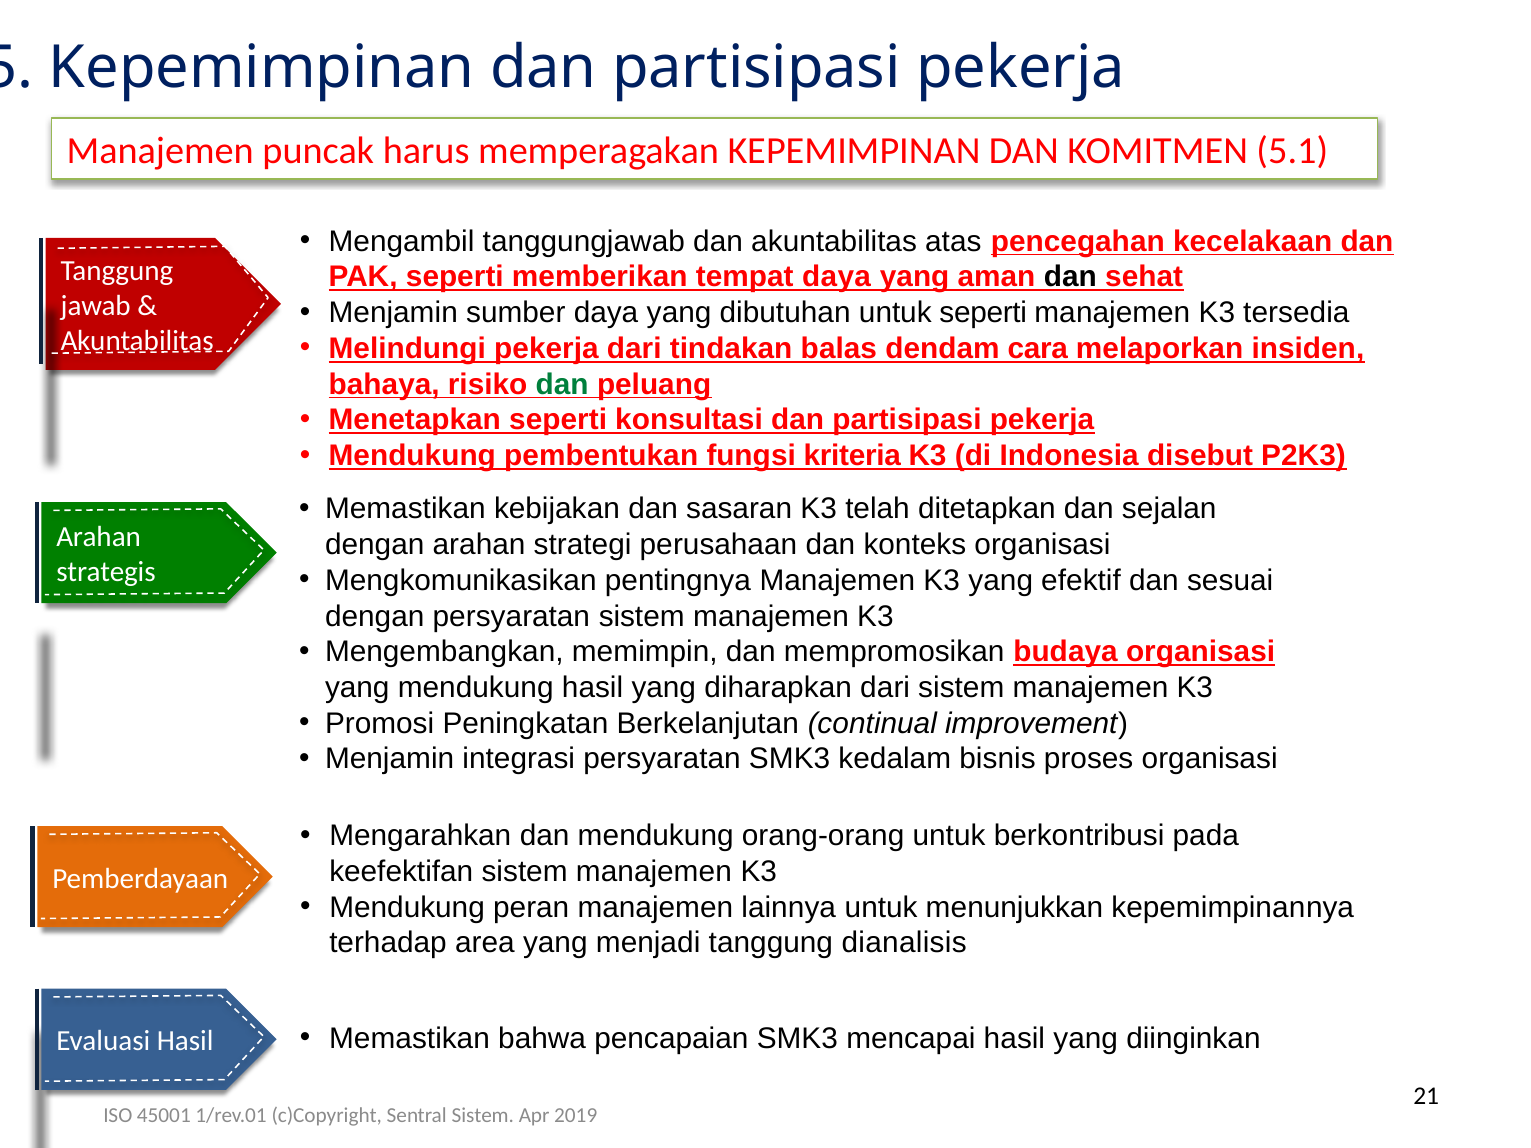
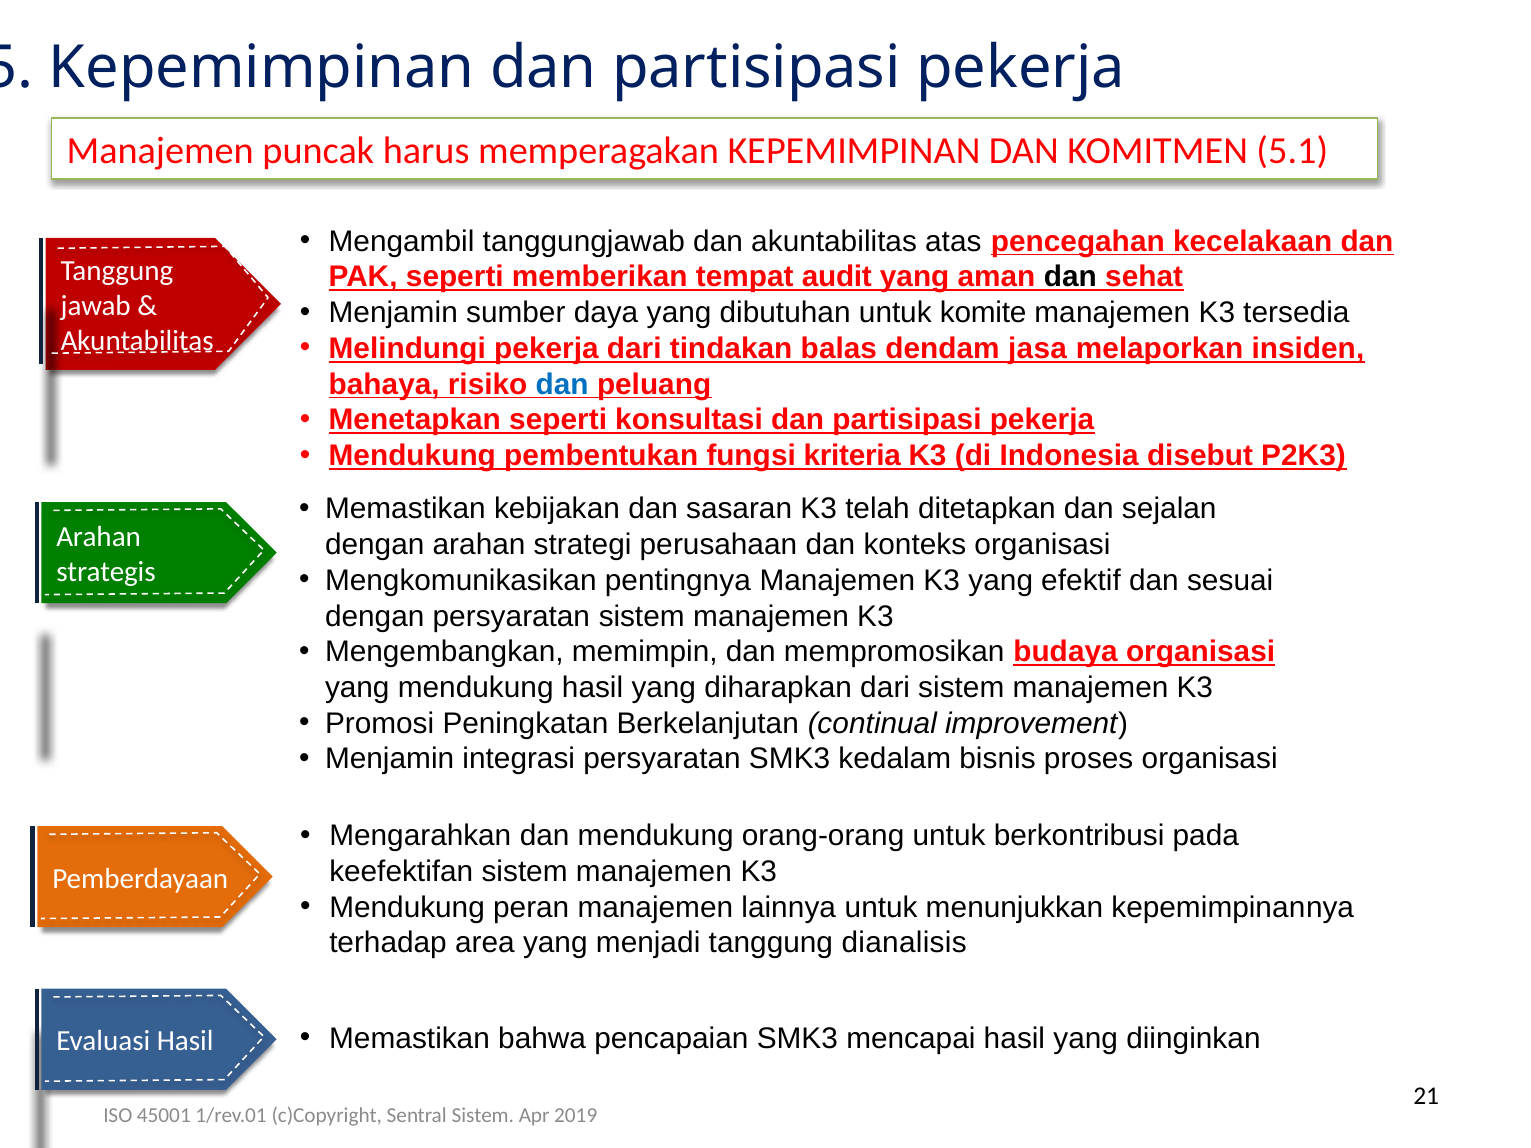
tempat daya: daya -> audit (837, 277)
untuk seperti: seperti -> komite (983, 313)
cara: cara -> jasa (1038, 349)
dan colour: green -> blue (562, 384)
